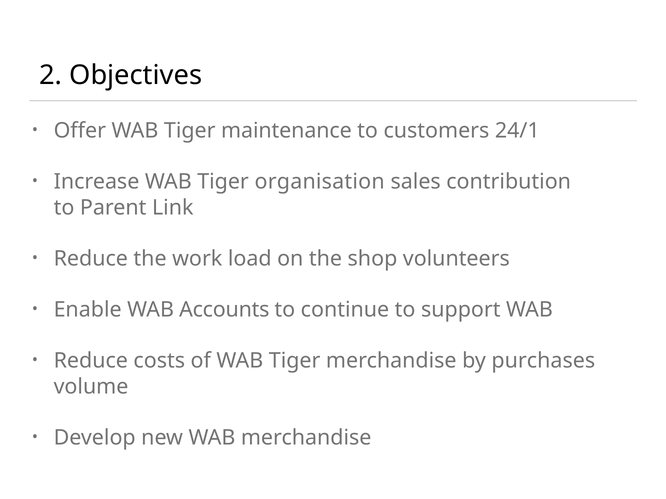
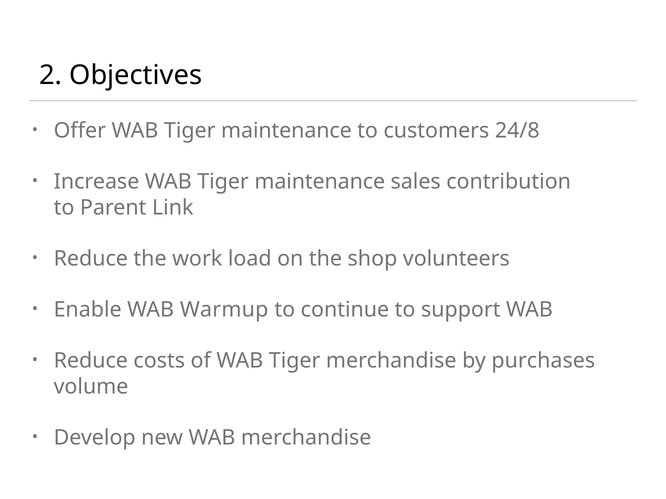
24/1: 24/1 -> 24/8 (517, 131)
Increase WAB Tiger organisation: organisation -> maintenance (320, 182)
Accounts: Accounts -> Warmup (224, 310)
